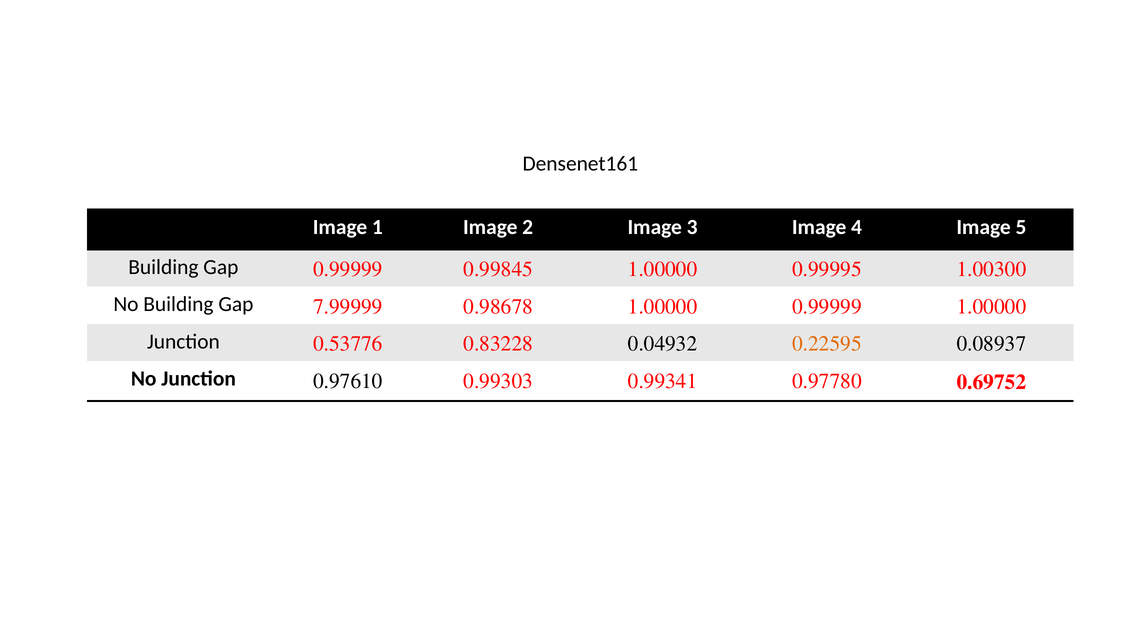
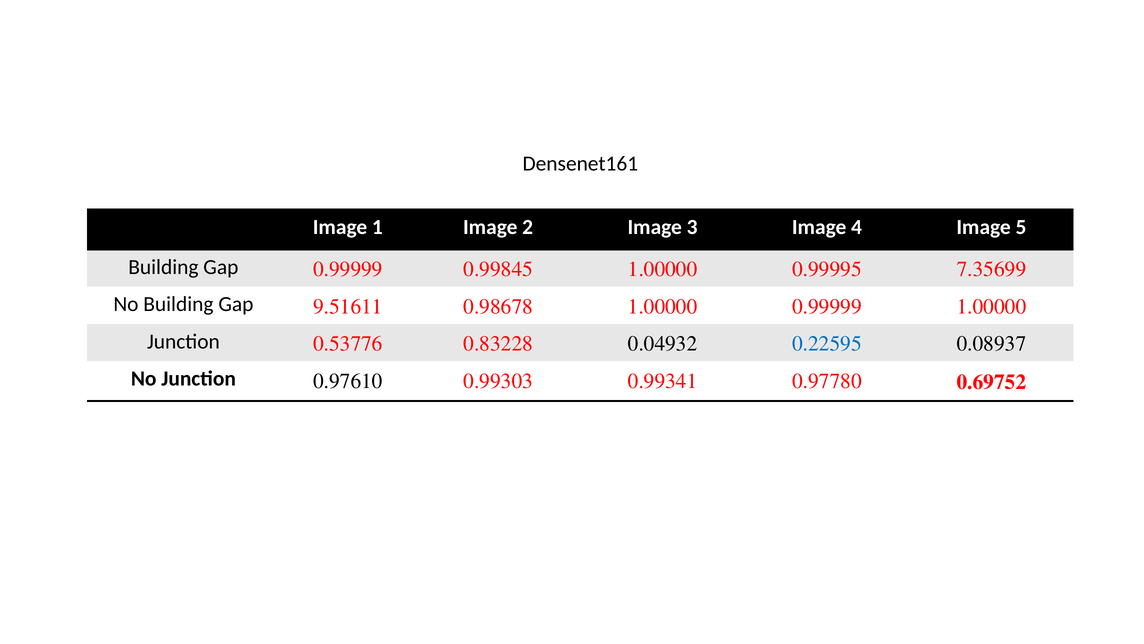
1.00300: 1.00300 -> 7.35699 (991, 269)
7.99999: 7.99999 -> 9.51611 (348, 306)
0.22595 colour: orange -> blue (827, 343)
